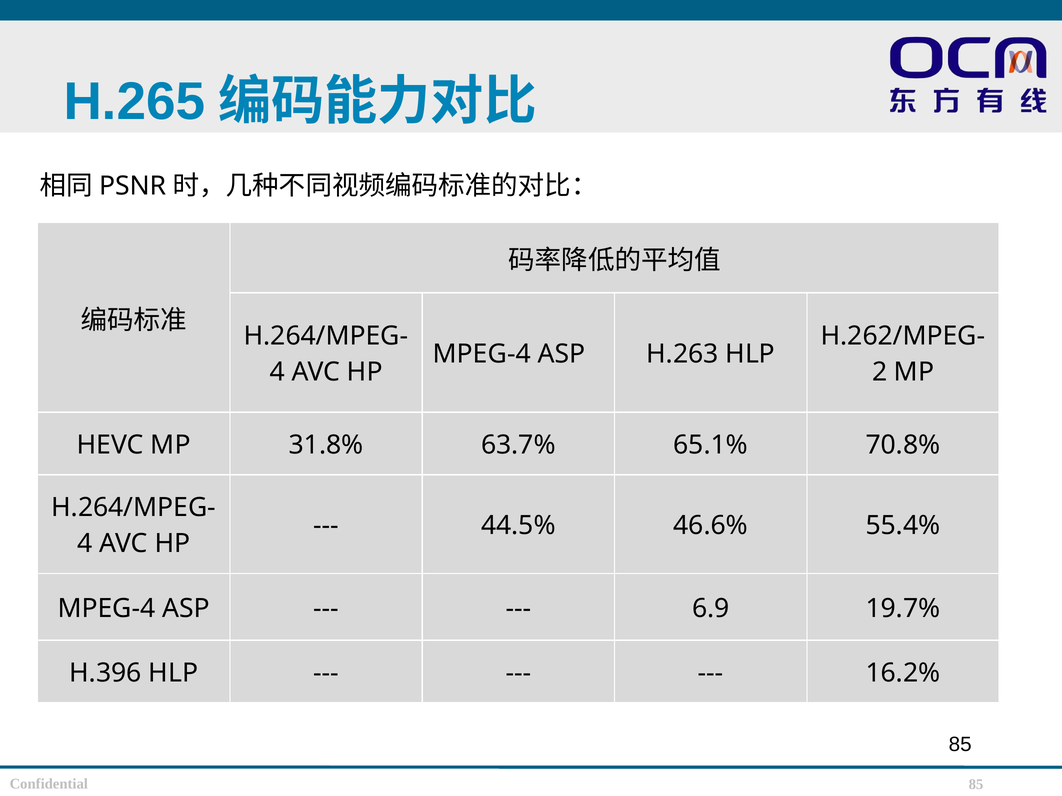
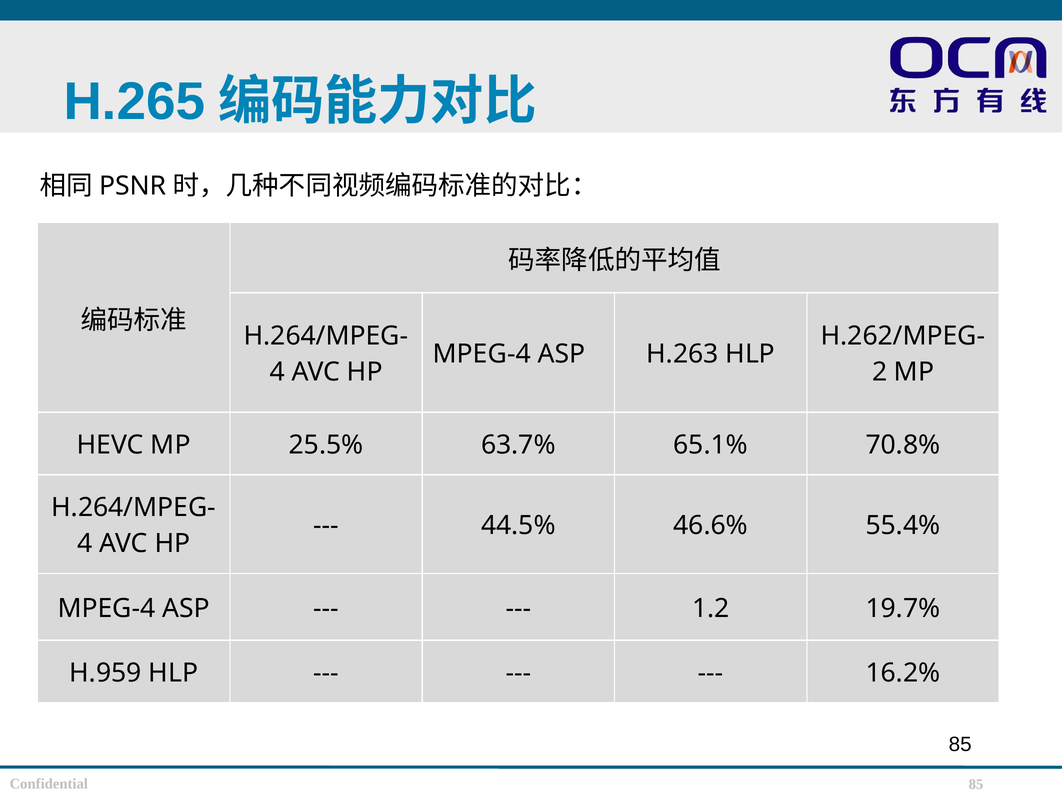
31.8%: 31.8% -> 25.5% (326, 445)
6.9: 6.9 -> 1.2 (711, 609)
H.396: H.396 -> H.959 (105, 673)
